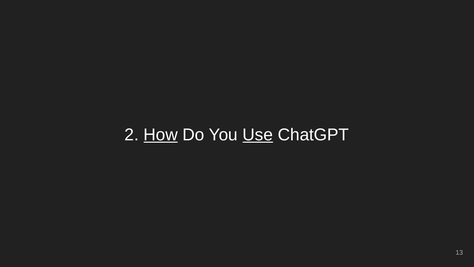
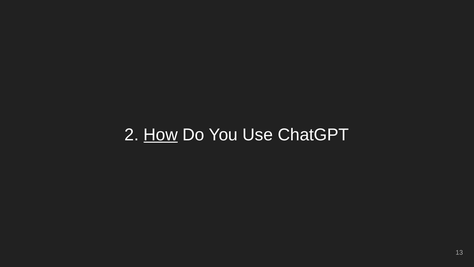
Use underline: present -> none (258, 135)
